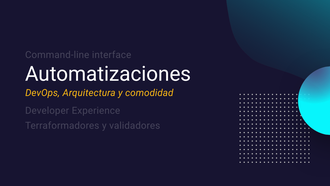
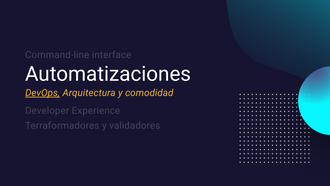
DevOps underline: none -> present (43, 93)
